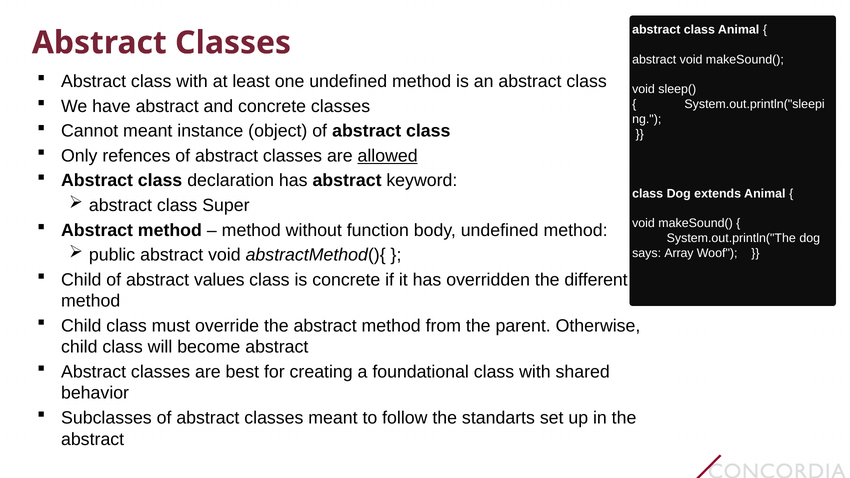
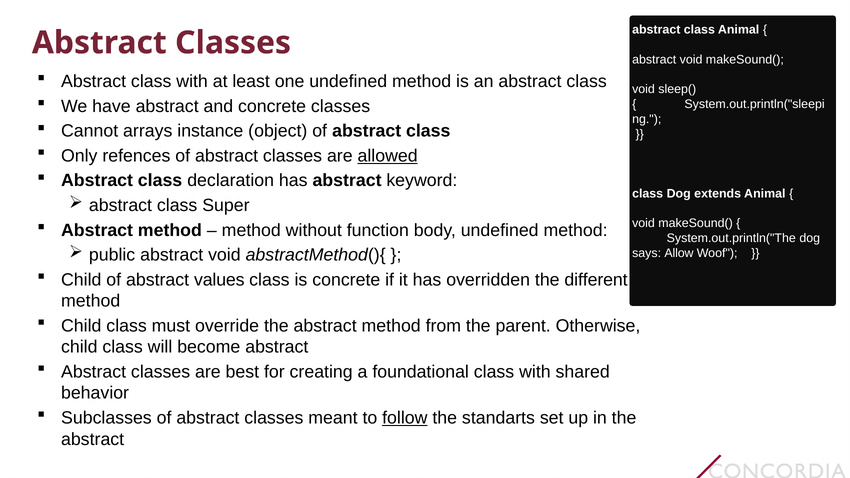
Cannot meant: meant -> arrays (148, 131)
Array: Array -> Allow (679, 253)
follow underline: none -> present (405, 418)
